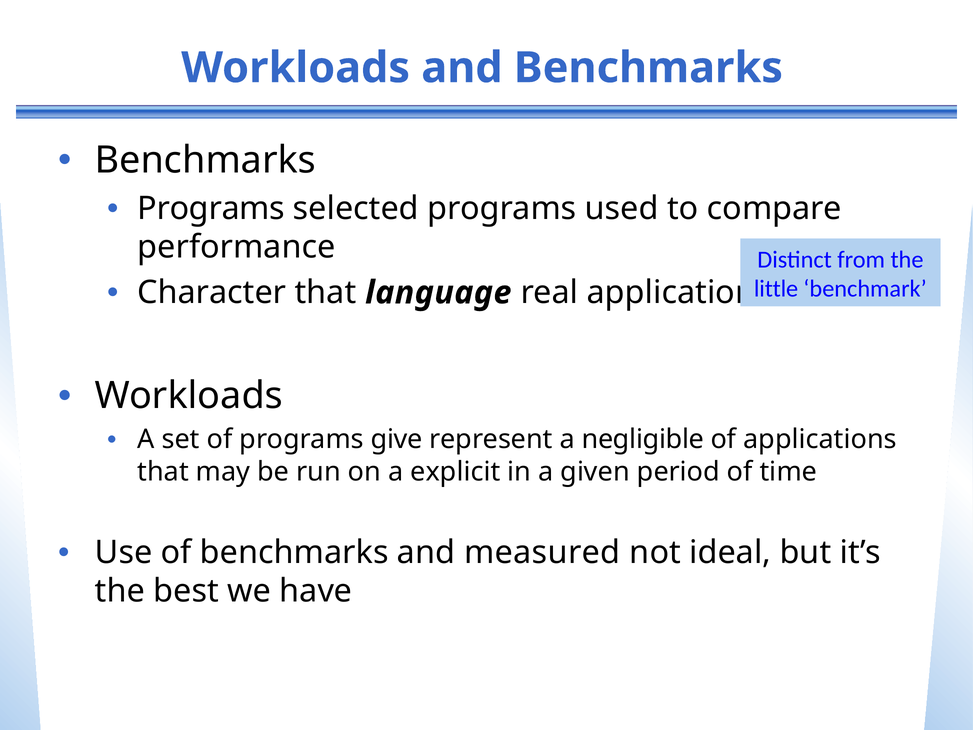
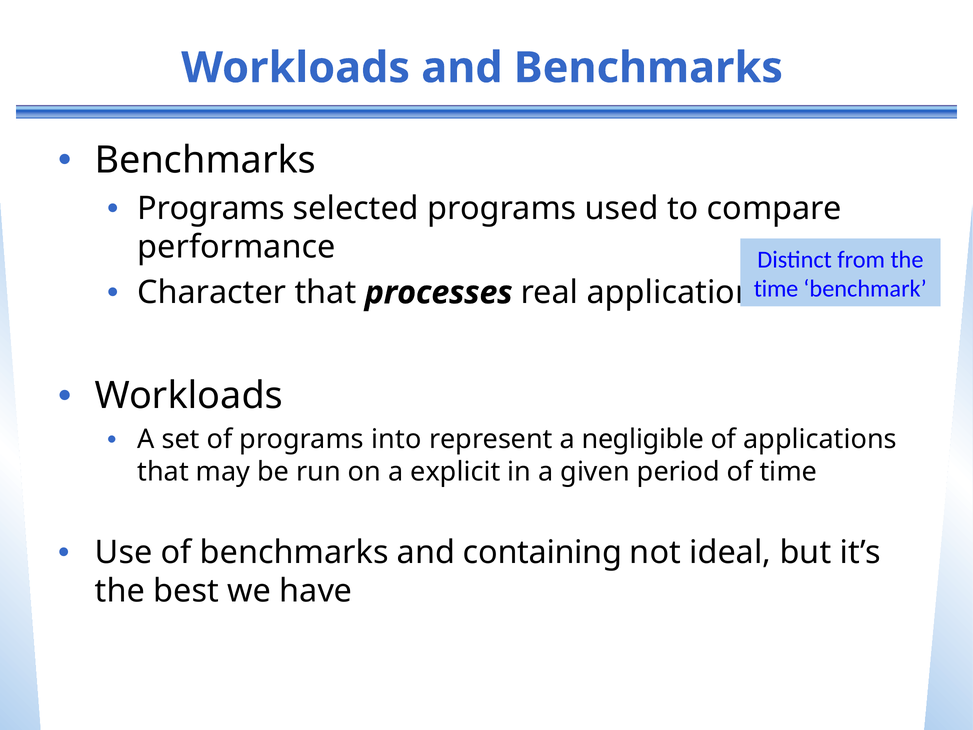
little: little -> time (776, 289)
language: language -> processes (439, 293)
give: give -> into (397, 439)
measured: measured -> containing (543, 552)
